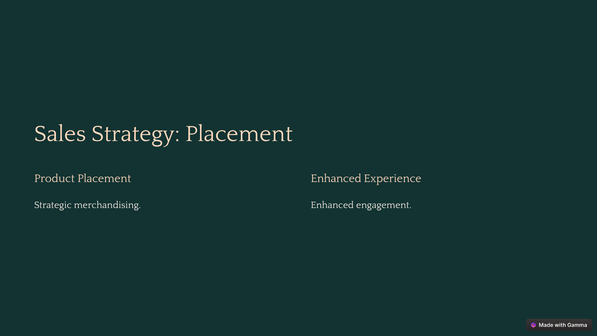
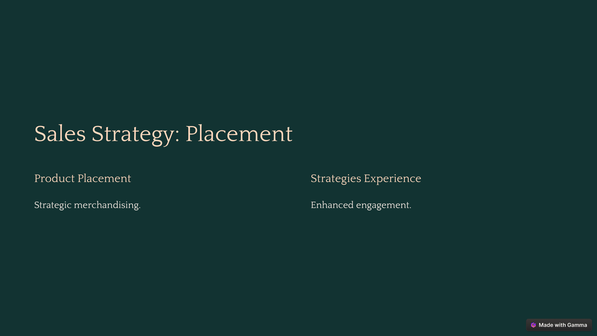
Enhanced: Enhanced -> Strategies (336, 178)
